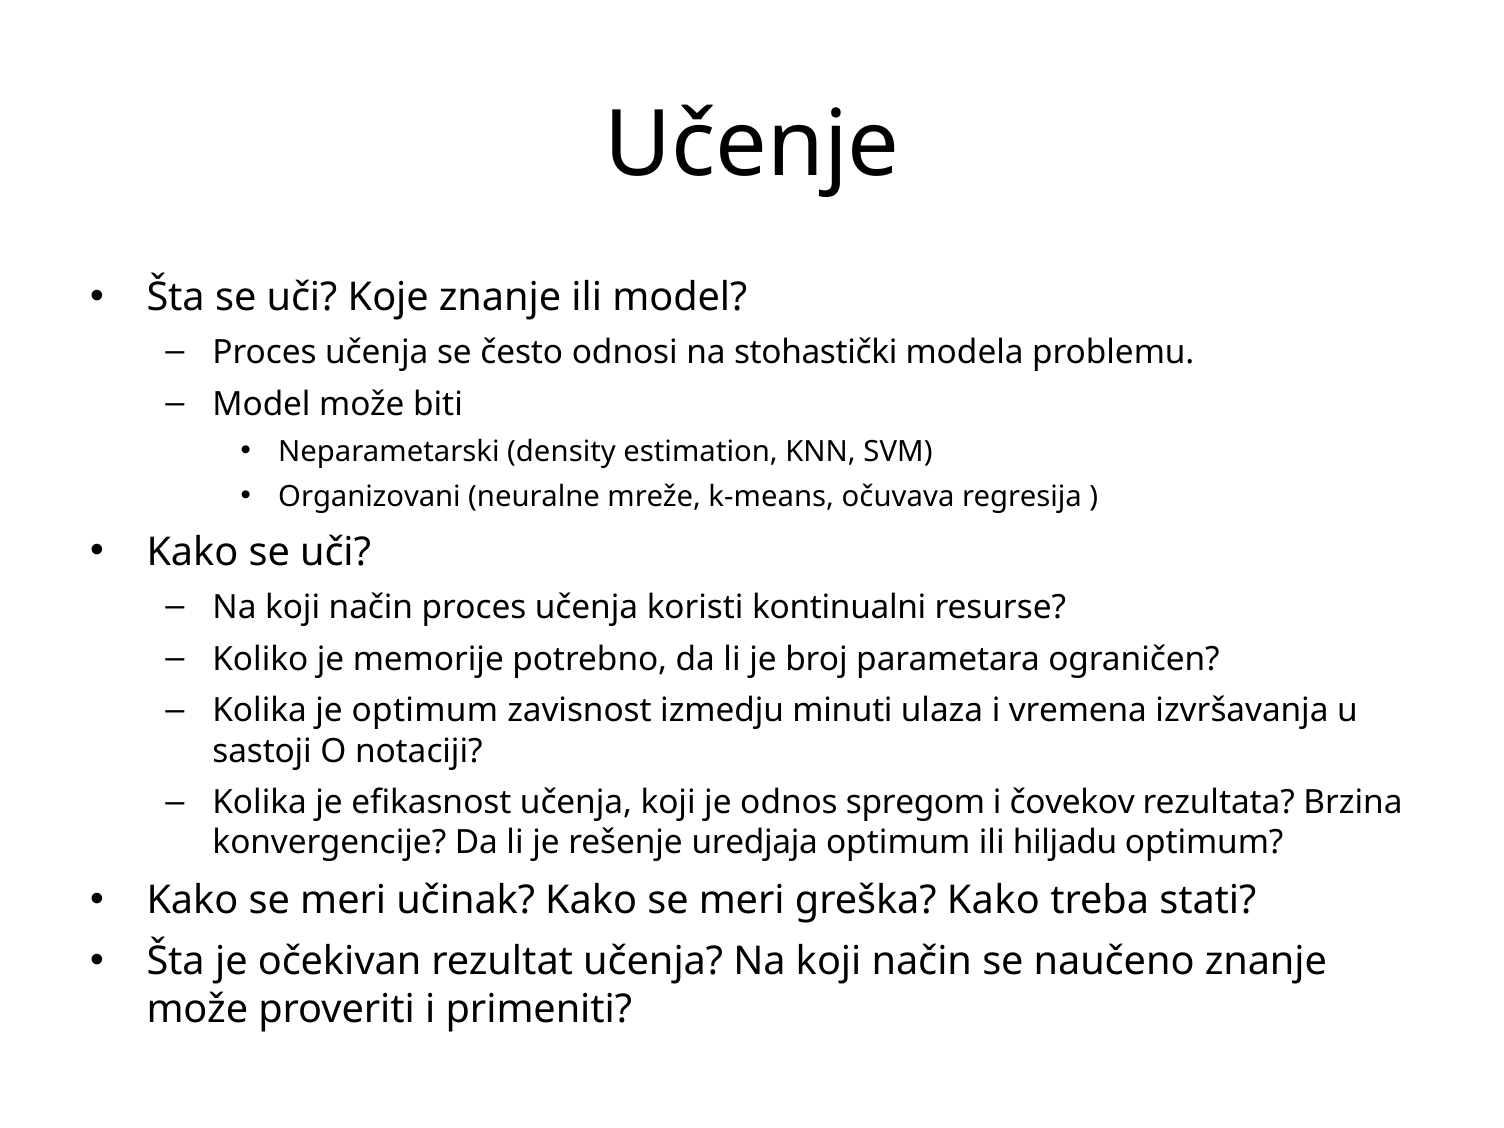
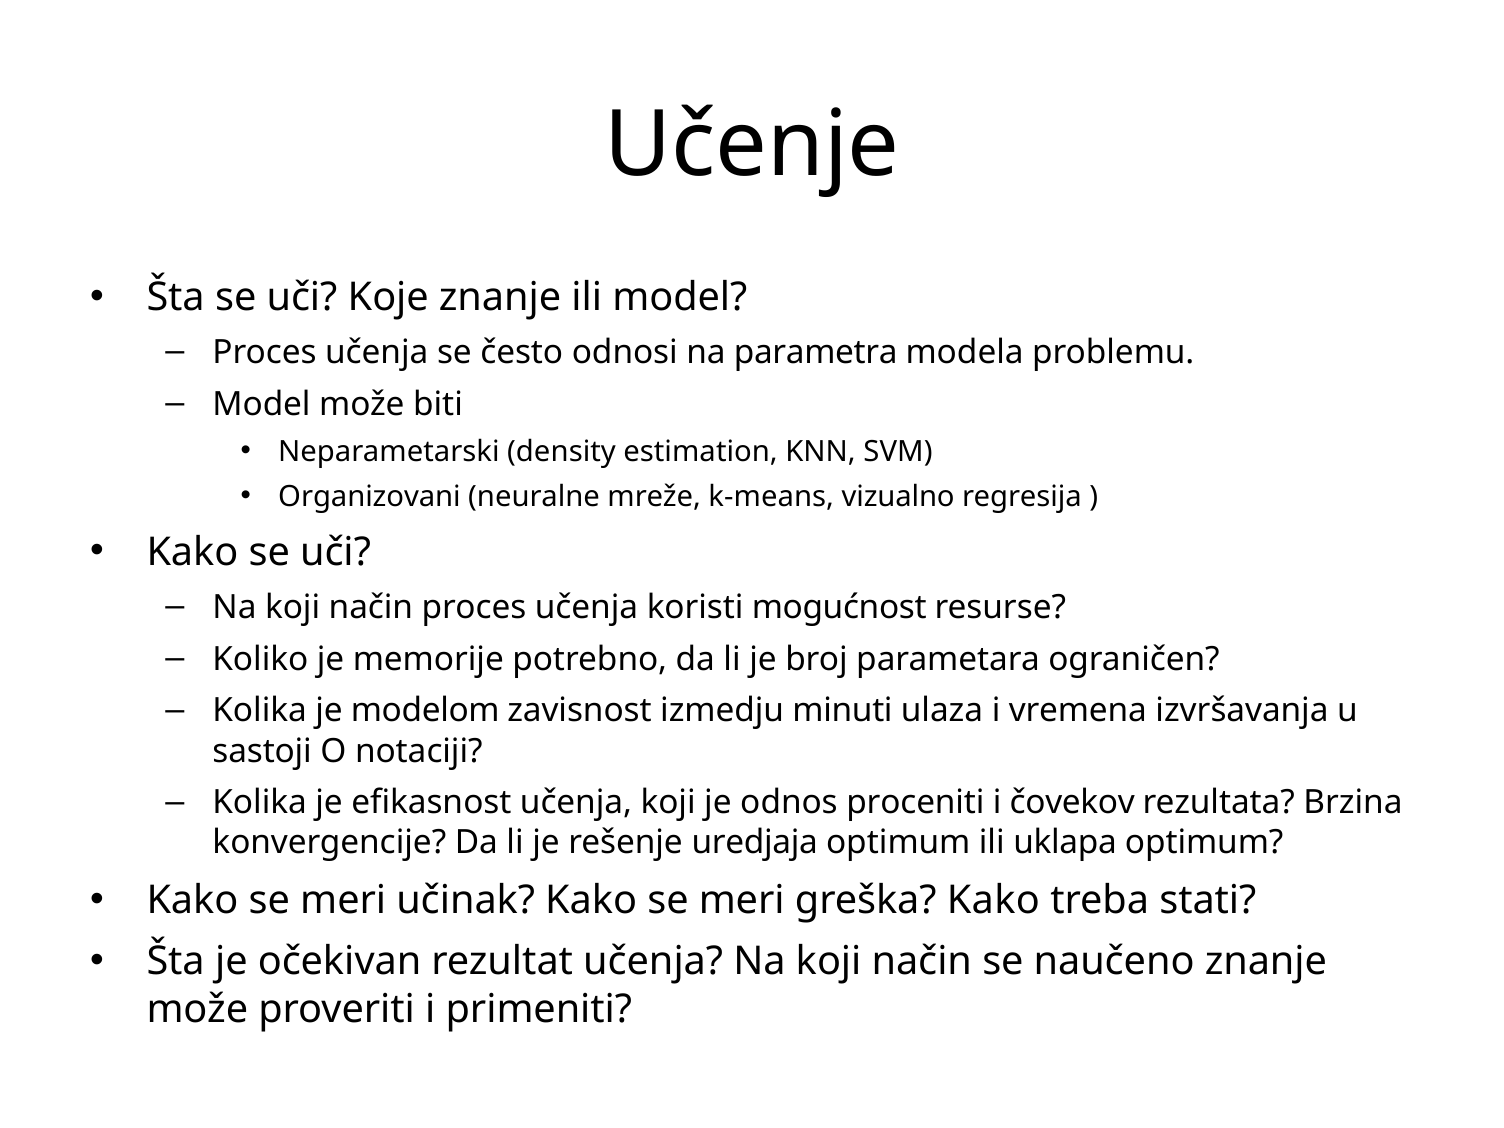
stohastički: stohastički -> parametra (816, 352)
očuvava: očuvava -> vizualno (898, 497)
kontinualni: kontinualni -> mogućnost (839, 607)
je optimum: optimum -> modelom (425, 711)
spregom: spregom -> proceniti (915, 803)
hiljadu: hiljadu -> uklapa (1065, 843)
